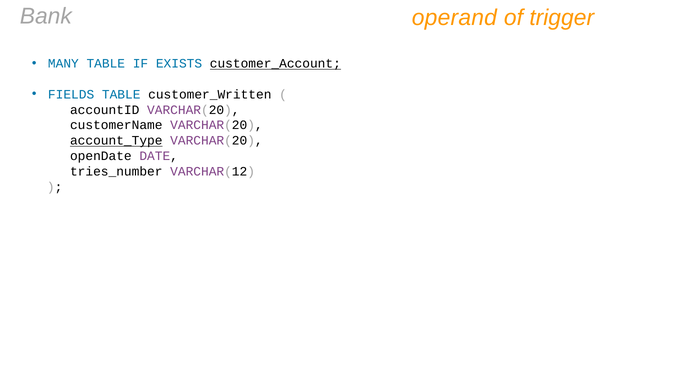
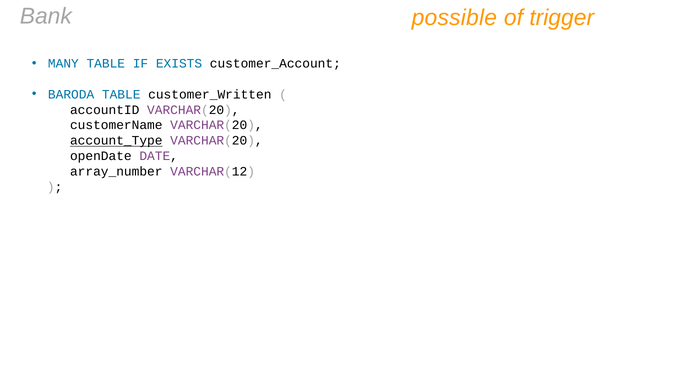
operand: operand -> possible (454, 18)
customer_Account underline: present -> none (275, 64)
FIELDS: FIELDS -> BARODA (71, 95)
tries_number: tries_number -> array_number (116, 172)
